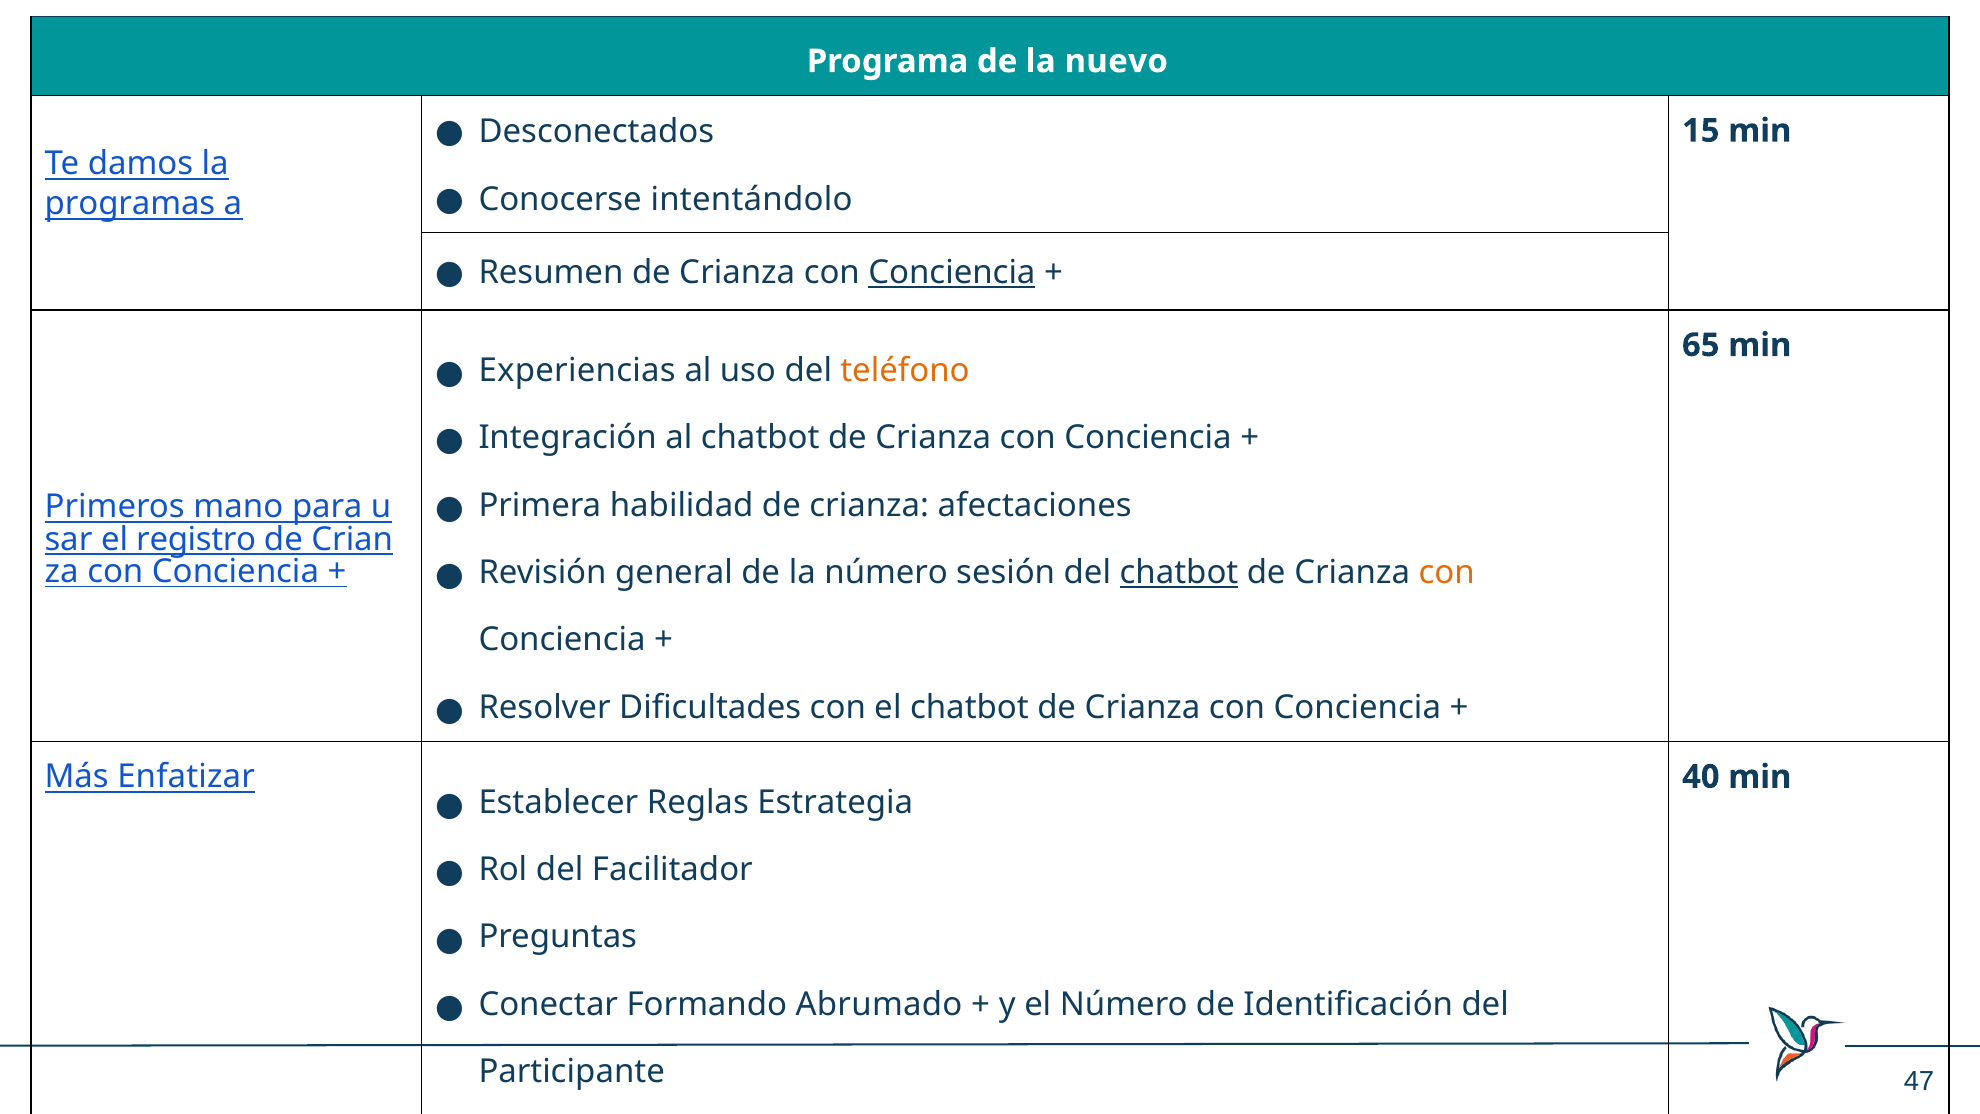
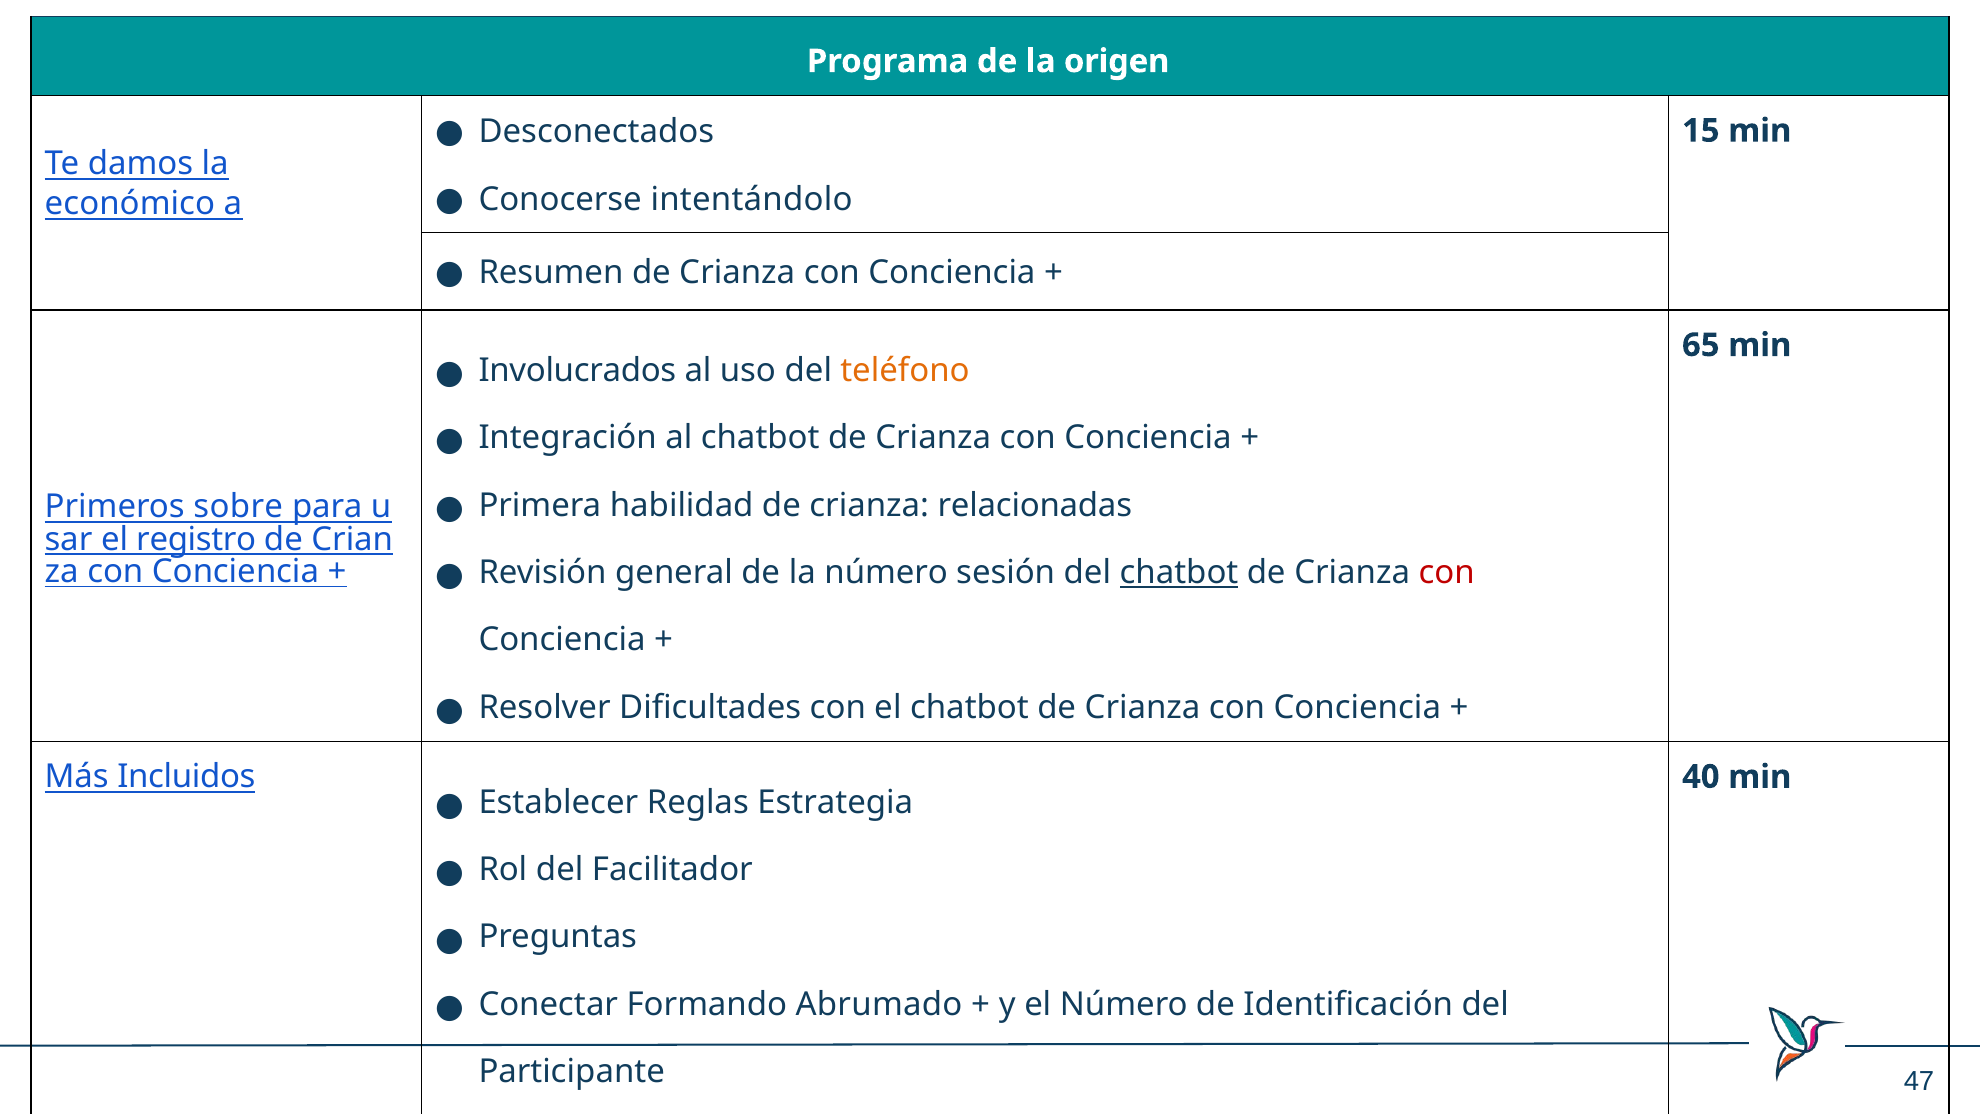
nuevo: nuevo -> origen (1117, 61)
programas: programas -> económico (130, 204)
Conciencia underline: present -> none (952, 272)
Experiencias: Experiencias -> Involucrados (577, 371)
afectaciones: afectaciones -> relacionadas (1035, 505)
mano: mano -> sobre (238, 507)
con colour: orange -> red (1447, 573)
Enfatizar: Enfatizar -> Incluidos (186, 777)
